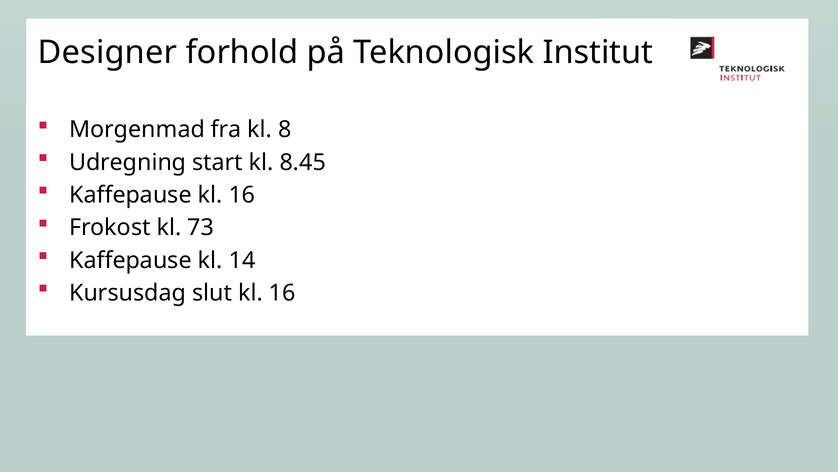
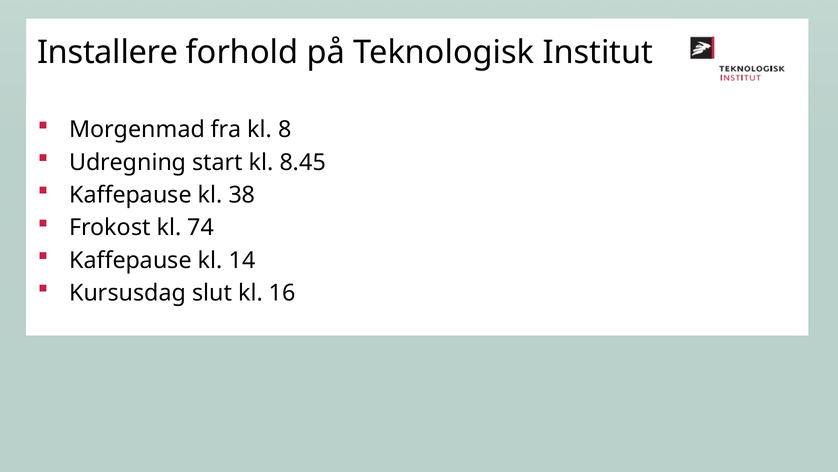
Designer: Designer -> Installere (108, 52)
Kaffepause kl 16: 16 -> 38 (242, 195)
73: 73 -> 74 (201, 227)
